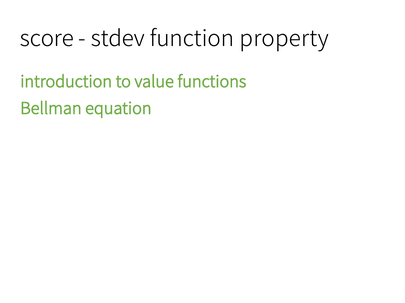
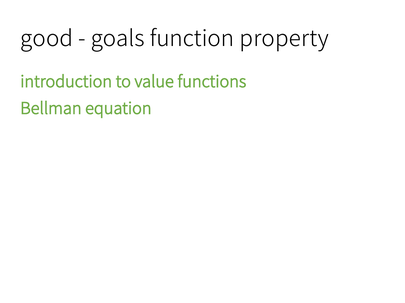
score: score -> good (47, 39)
stdev: stdev -> goals (118, 39)
